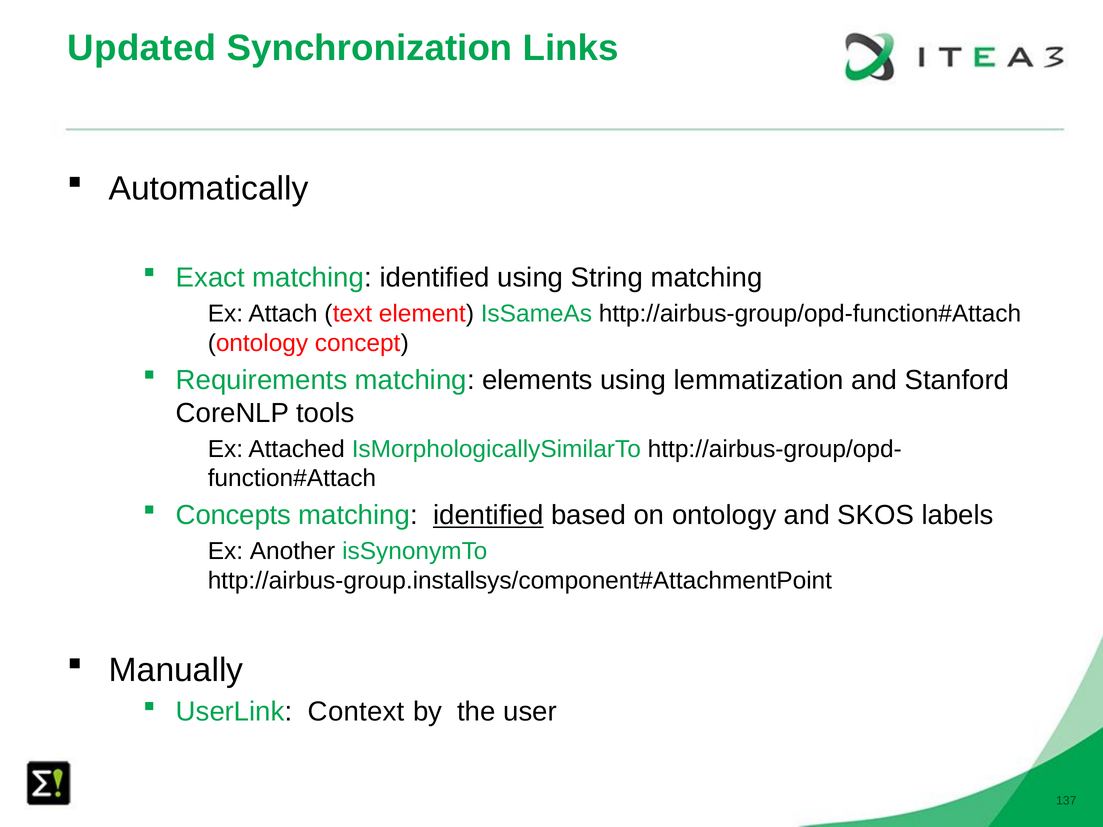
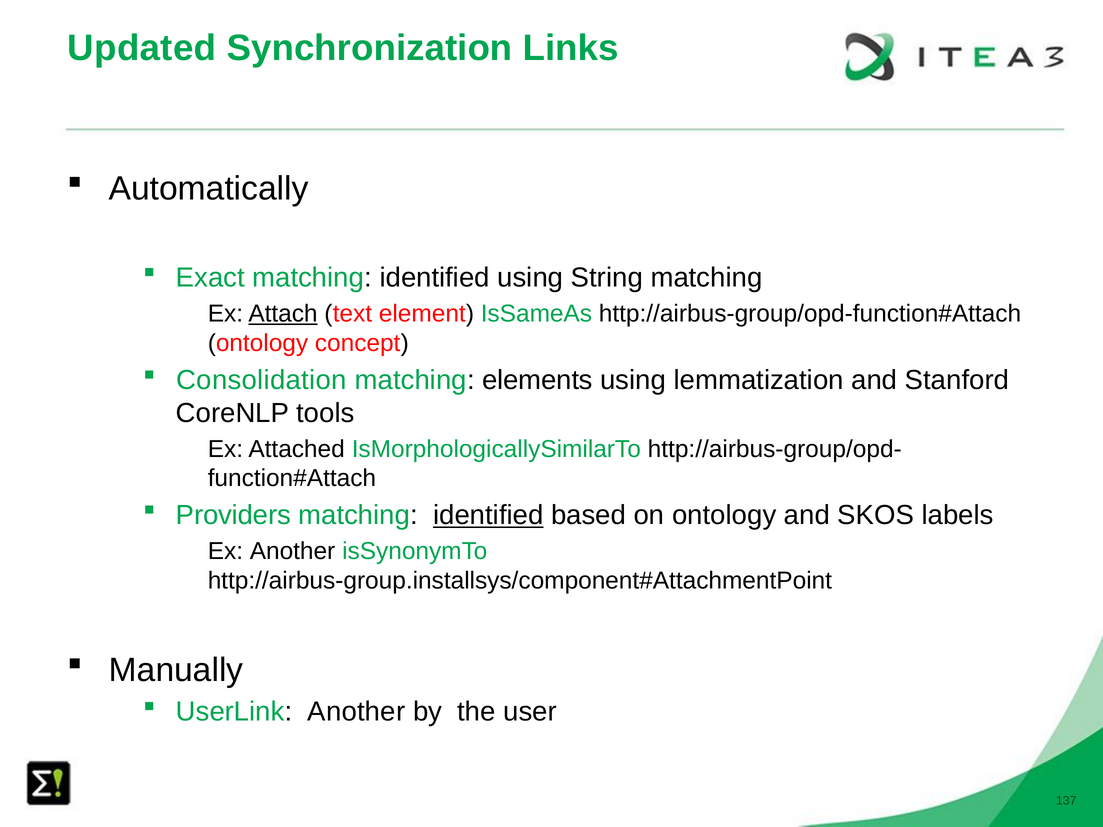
Attach underline: none -> present (283, 314)
Requirements: Requirements -> Consolidation (261, 380)
Concepts: Concepts -> Providers (233, 515)
UserLink Context: Context -> Another (356, 712)
